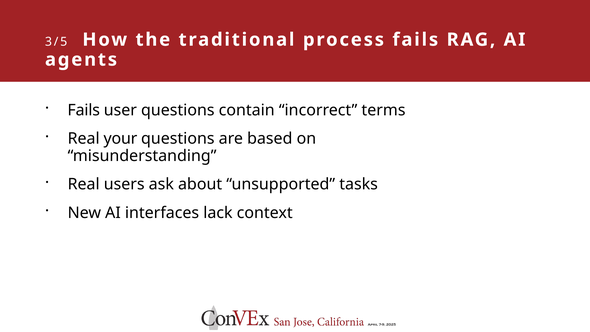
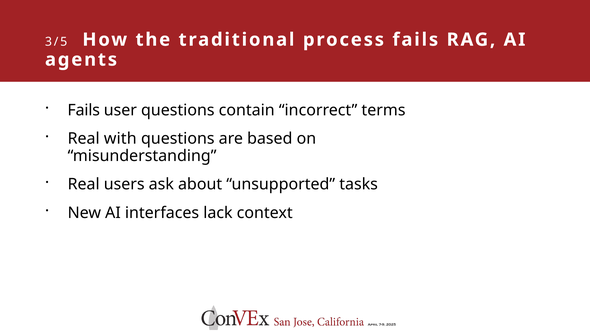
your: your -> with (120, 139)
